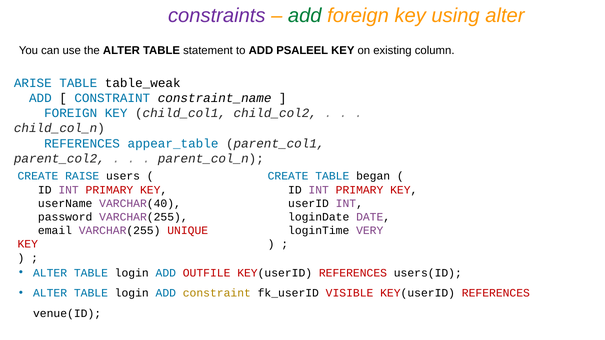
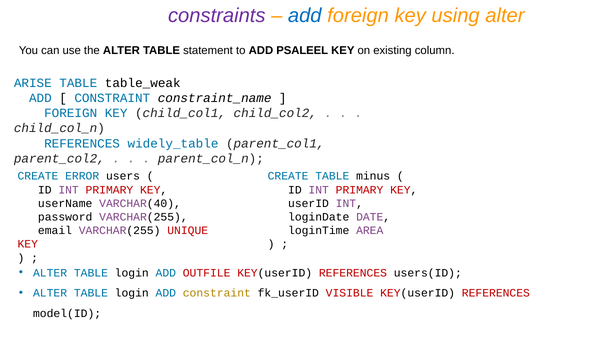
add colour: green -> blue (305, 16)
appear_table: appear_table -> widely_table (173, 144)
RAISE: RAISE -> ERROR (82, 176)
began: began -> minus (373, 176)
VERY: VERY -> AREA (370, 231)
venue(ID: venue(ID -> model(ID (67, 314)
